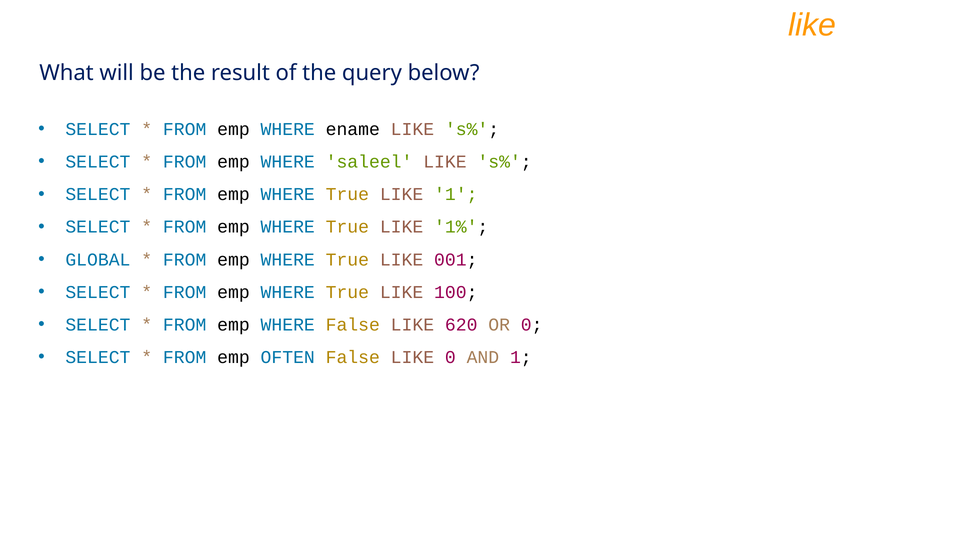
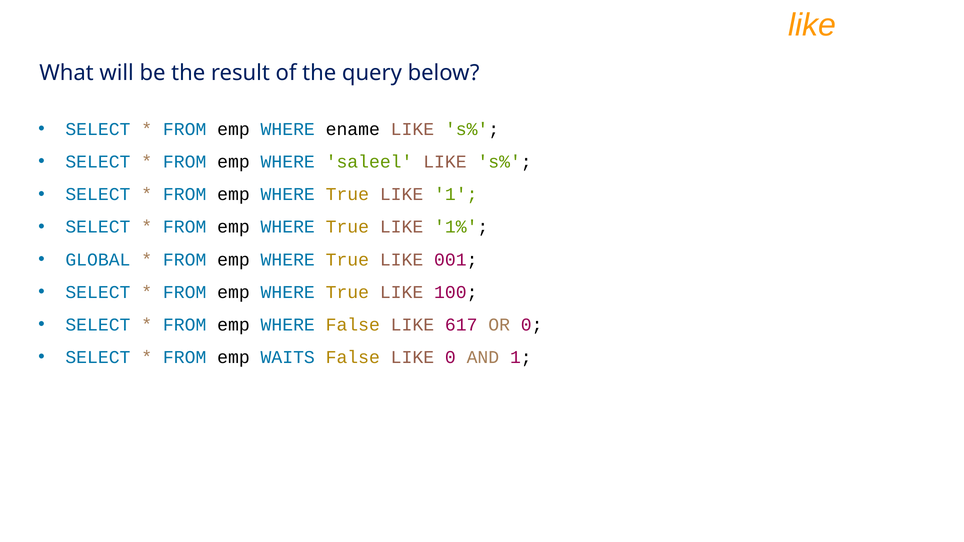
620: 620 -> 617 (461, 325)
OFTEN: OFTEN -> WAITS (288, 357)
